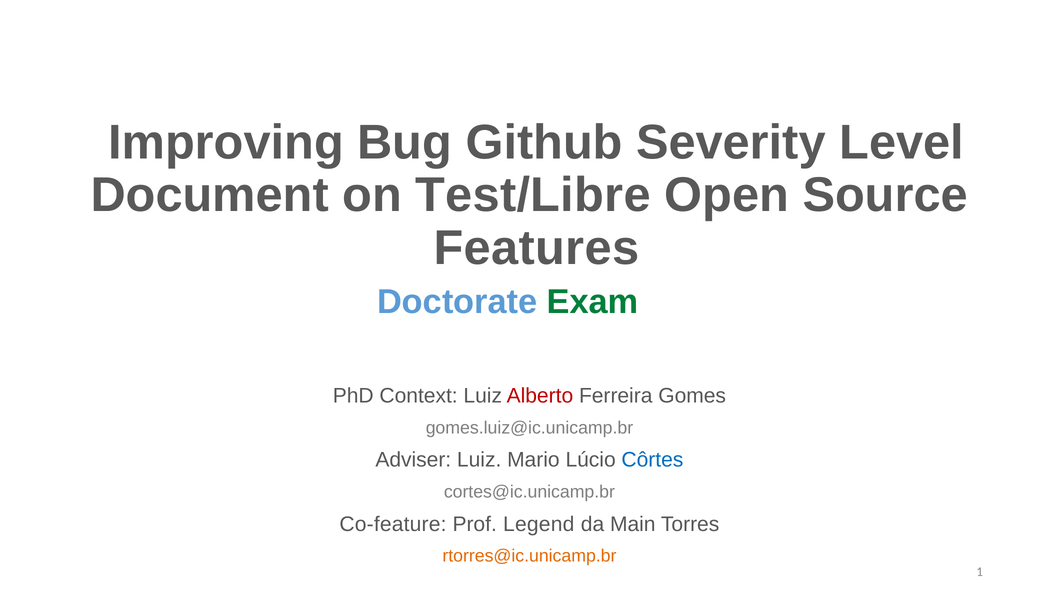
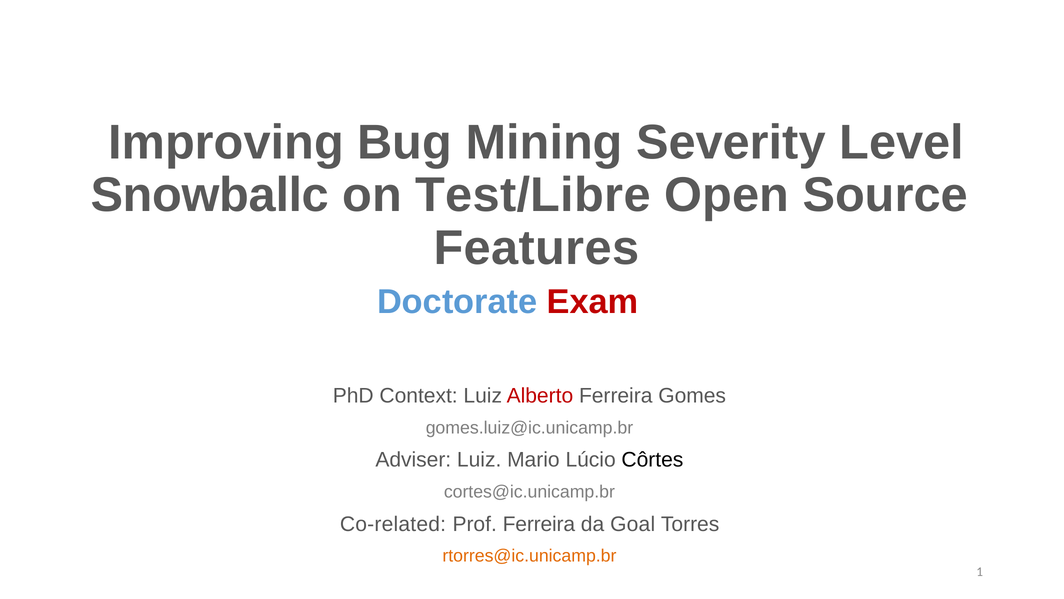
Github: Github -> Mining (544, 142)
Document: Document -> Snowballc (210, 195)
Exam colour: green -> red (593, 302)
Côrtes colour: blue -> black (652, 460)
Co-feature: Co-feature -> Co-related (393, 524)
Prof Legend: Legend -> Ferreira (539, 524)
Main: Main -> Goal (633, 524)
